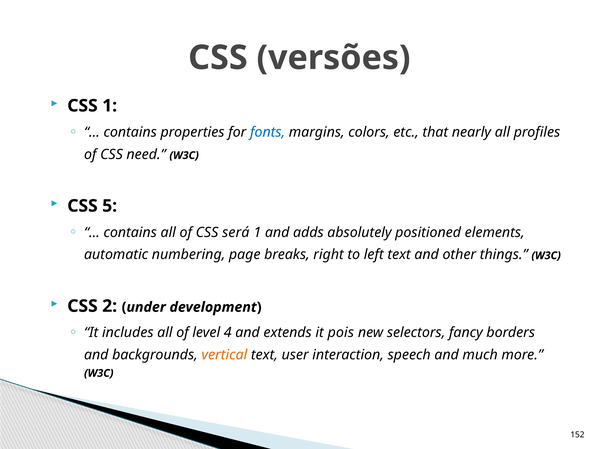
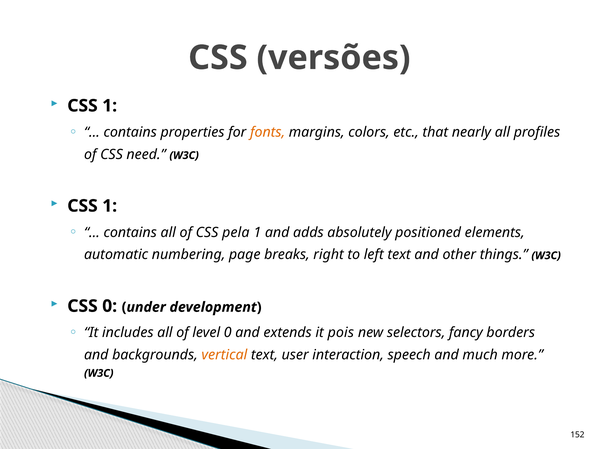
fonts colour: blue -> orange (268, 132)
5: 5 -> 1 (110, 206)
será: será -> pela (236, 233)
CSS 2: 2 -> 0 (110, 306)
level 4: 4 -> 0 (228, 333)
